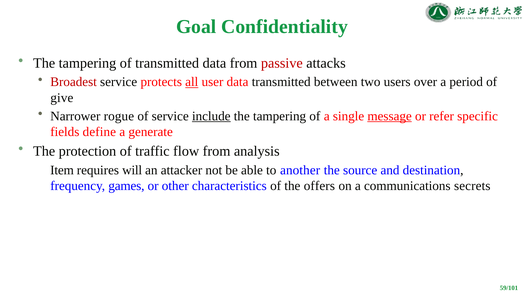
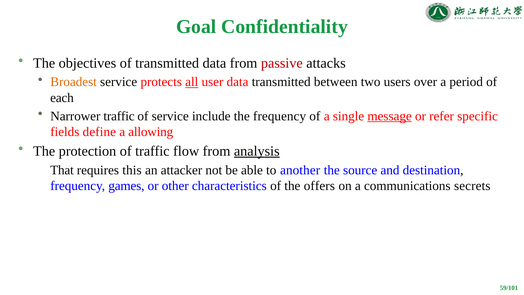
tampering: tampering -> objectives (87, 63)
Broadest colour: red -> orange (74, 82)
give: give -> each (62, 98)
Narrower rogue: rogue -> traffic (119, 116)
include underline: present -> none (211, 116)
tampering: tampering -> frequency (280, 116)
generate: generate -> allowing (151, 132)
analysis underline: none -> present (257, 151)
Item: Item -> That (62, 170)
will: will -> this (132, 170)
